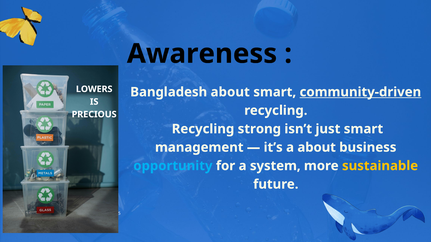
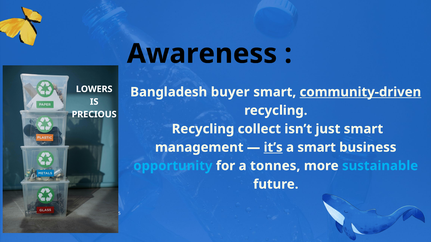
Bangladesh about: about -> buyer (230, 92)
strong: strong -> collect (259, 129)
it’s underline: none -> present (273, 148)
a about: about -> smart (317, 148)
system: system -> tonnes (275, 166)
sustainable colour: yellow -> light blue (380, 166)
